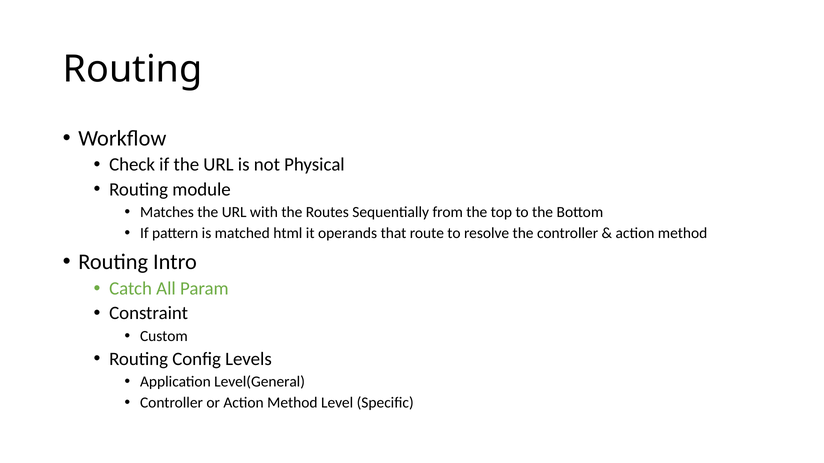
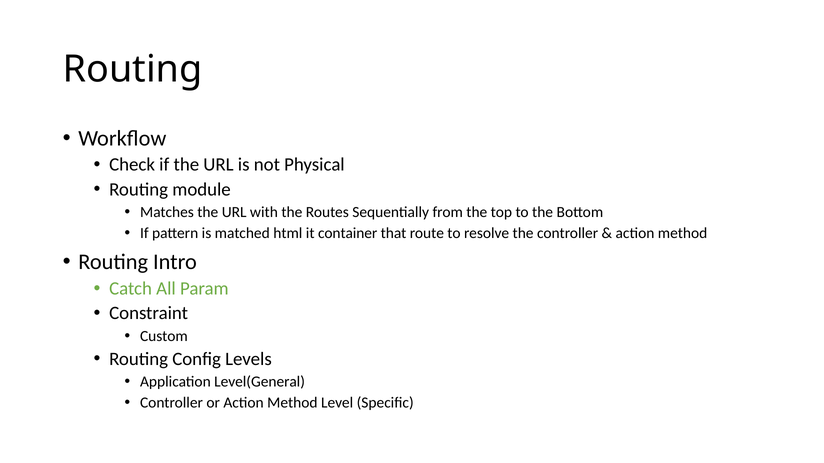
operands: operands -> container (348, 233)
